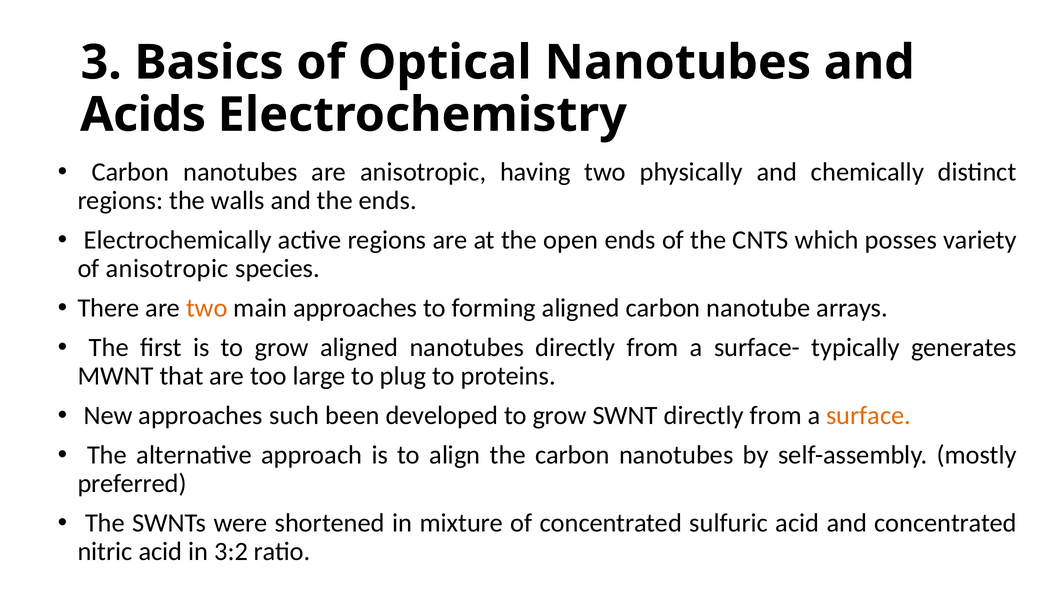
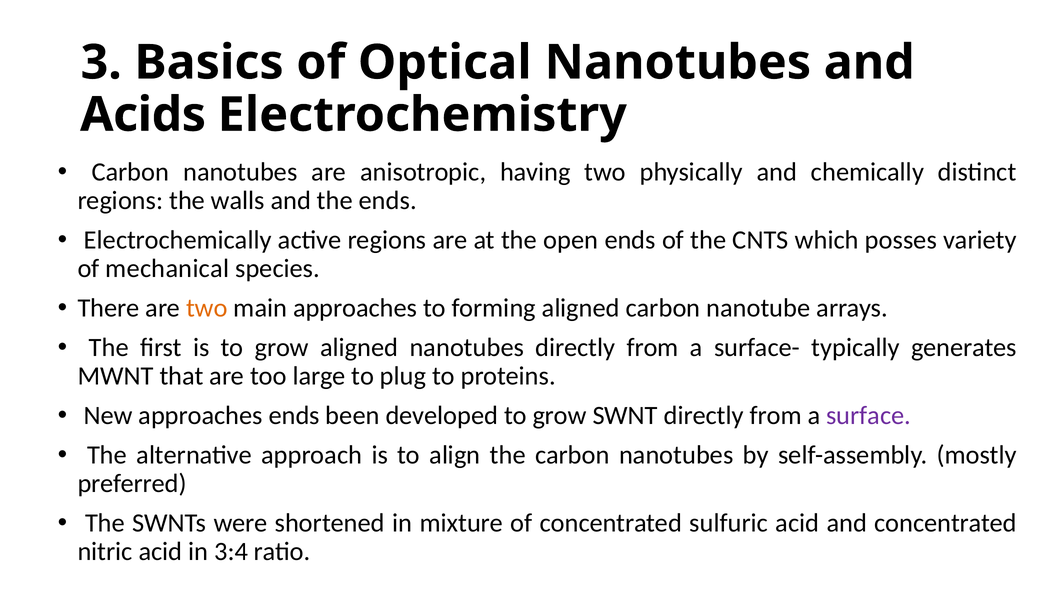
of anisotropic: anisotropic -> mechanical (167, 269)
approaches such: such -> ends (294, 416)
surface colour: orange -> purple (869, 416)
3:2: 3:2 -> 3:4 (231, 552)
